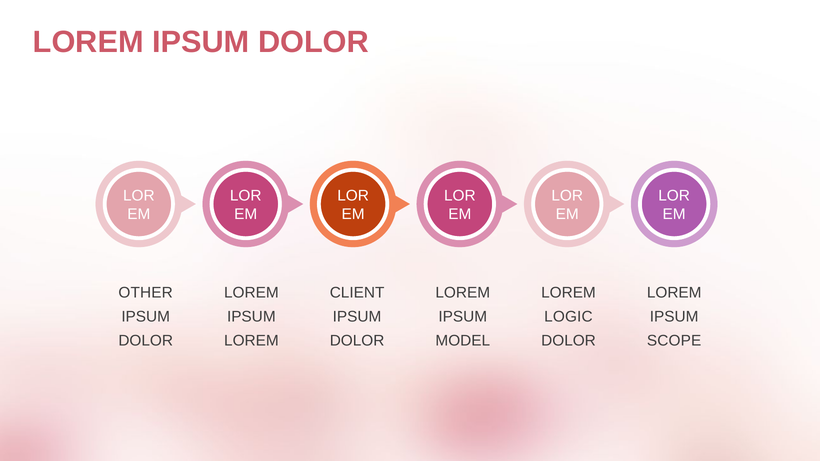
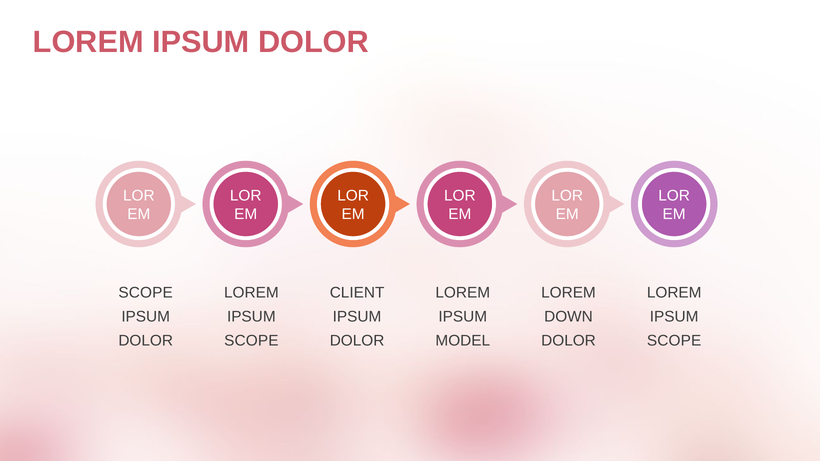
OTHER: OTHER -> SCOPE (146, 293)
LOGIC: LOGIC -> DOWN (568, 317)
LOREM: LOREM -> SCOPE (251, 341)
